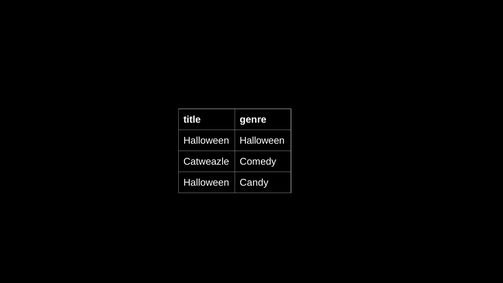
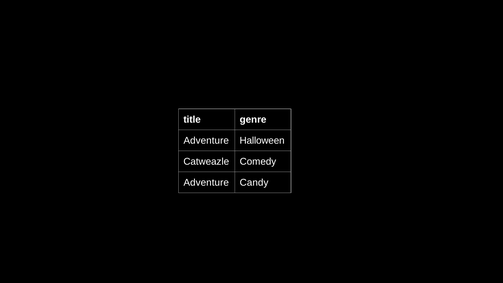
Halloween: Halloween -> Adventure (206, 140)
Halloween: Halloween -> Adventure (206, 183)
